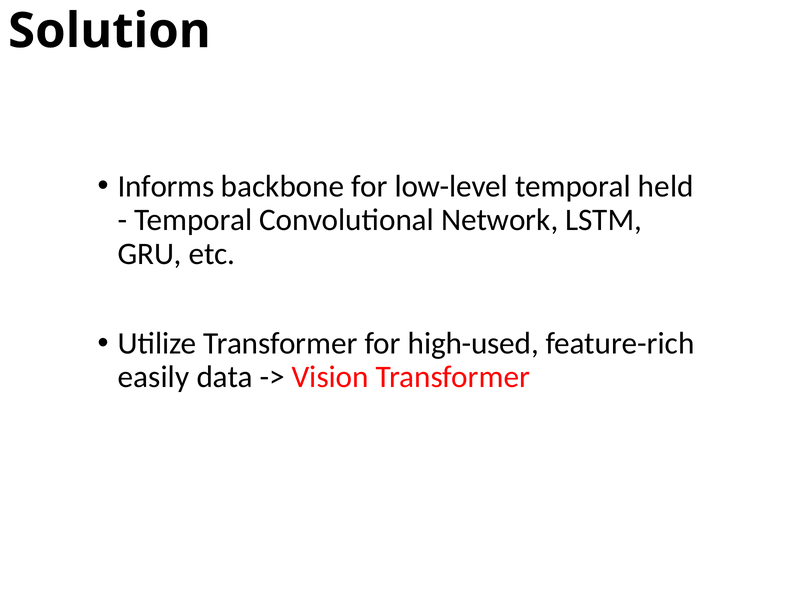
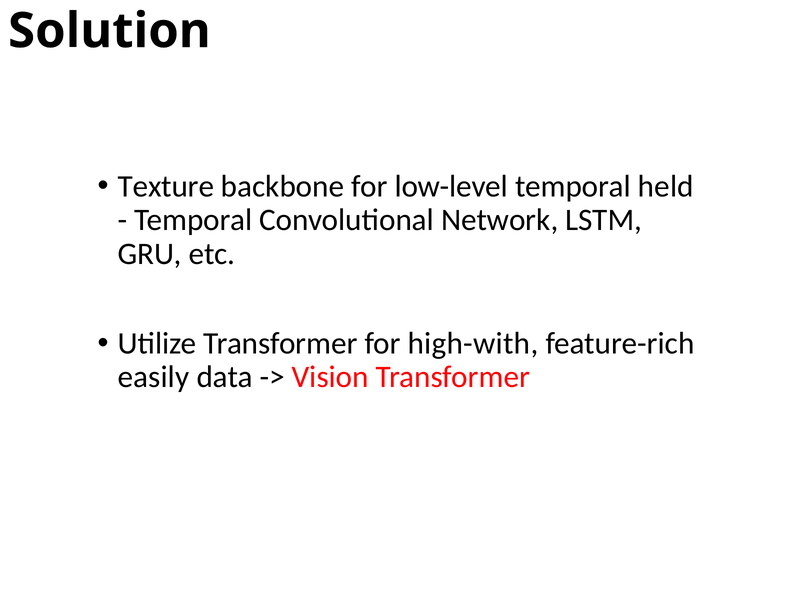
Informs: Informs -> Texture (166, 186)
high-used: high-used -> high-with (473, 343)
